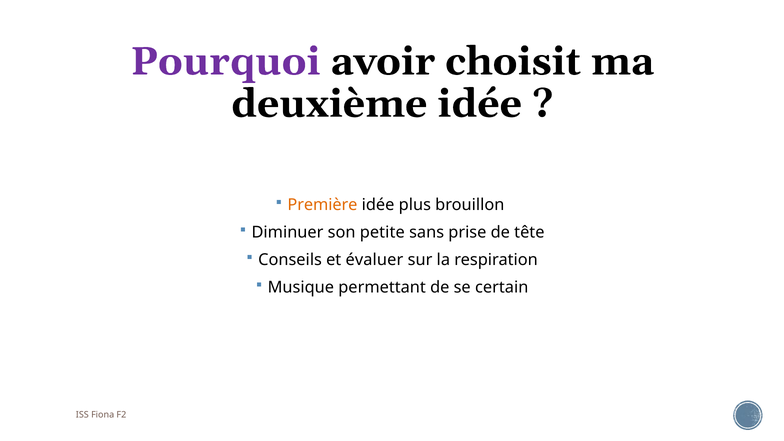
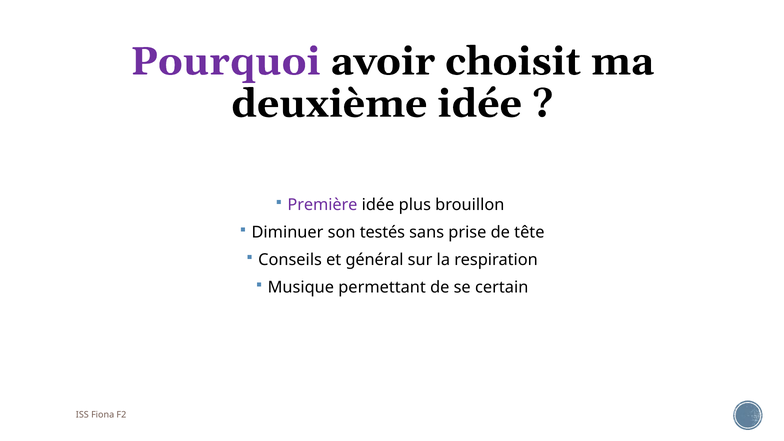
Première colour: orange -> purple (322, 205)
petite: petite -> testés (382, 232)
évaluer: évaluer -> général (375, 260)
